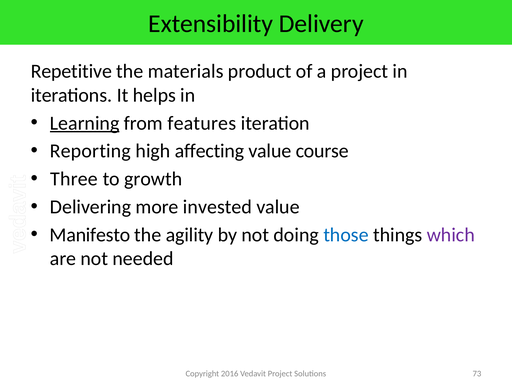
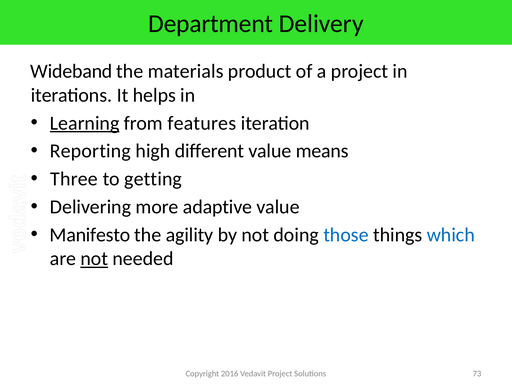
Extensibility: Extensibility -> Department (211, 24)
Repetitive: Repetitive -> Wideband (71, 71)
affecting: affecting -> different (209, 151)
course: course -> means (322, 151)
growth: growth -> getting (153, 179)
invested: invested -> adaptive (218, 207)
which colour: purple -> blue (451, 235)
not underline: none -> present (94, 259)
